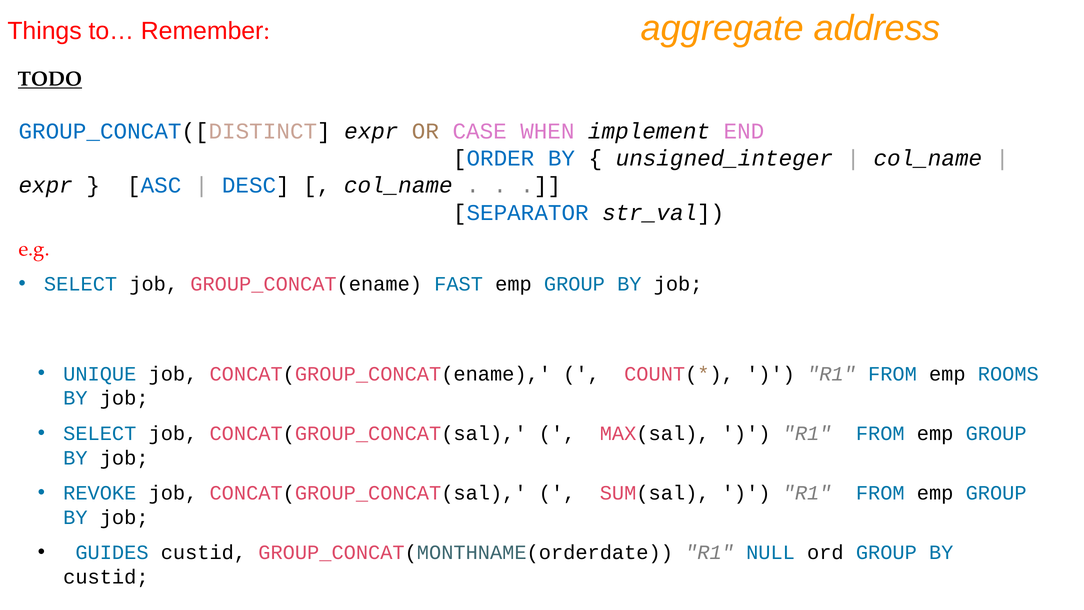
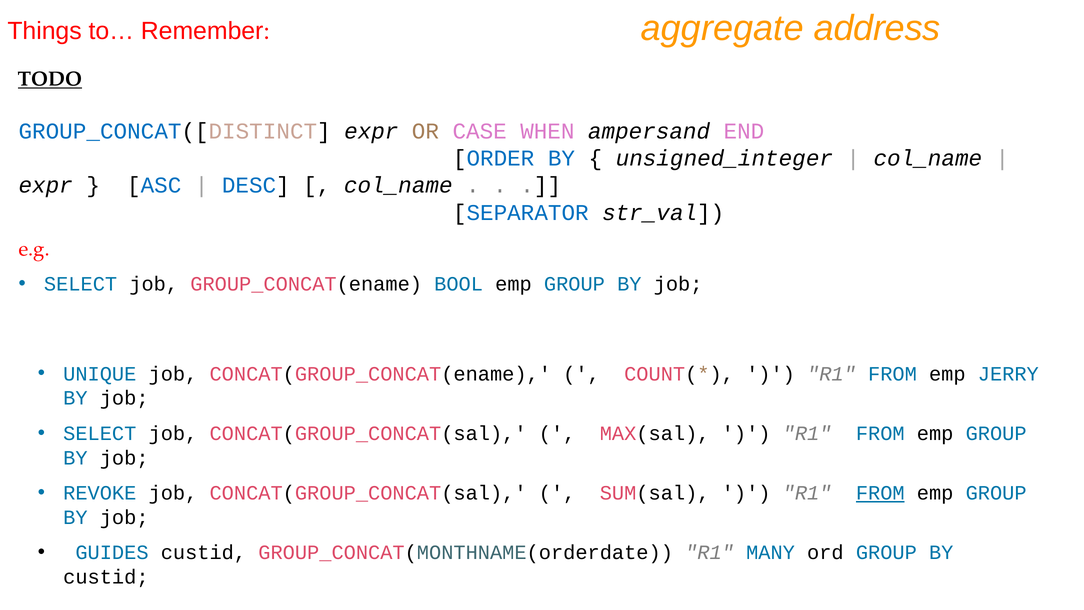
implement: implement -> ampersand (649, 131)
FAST: FAST -> BOOL (459, 284)
ROOMS: ROOMS -> JERRY (1008, 374)
FROM underline: none -> present (880, 493)
NULL: NULL -> MANY (771, 552)
